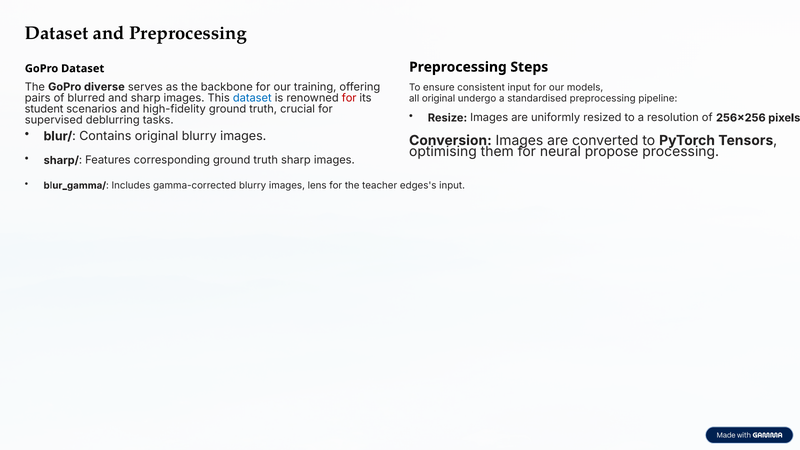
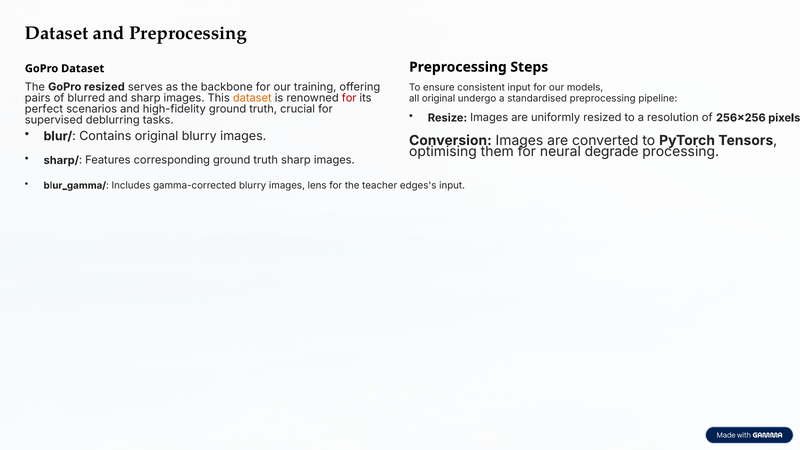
GoPro diverse: diverse -> resized (104, 87)
dataset colour: blue -> orange (252, 98)
student: student -> perfect (44, 109)
propose: propose -> degrade (612, 152)
